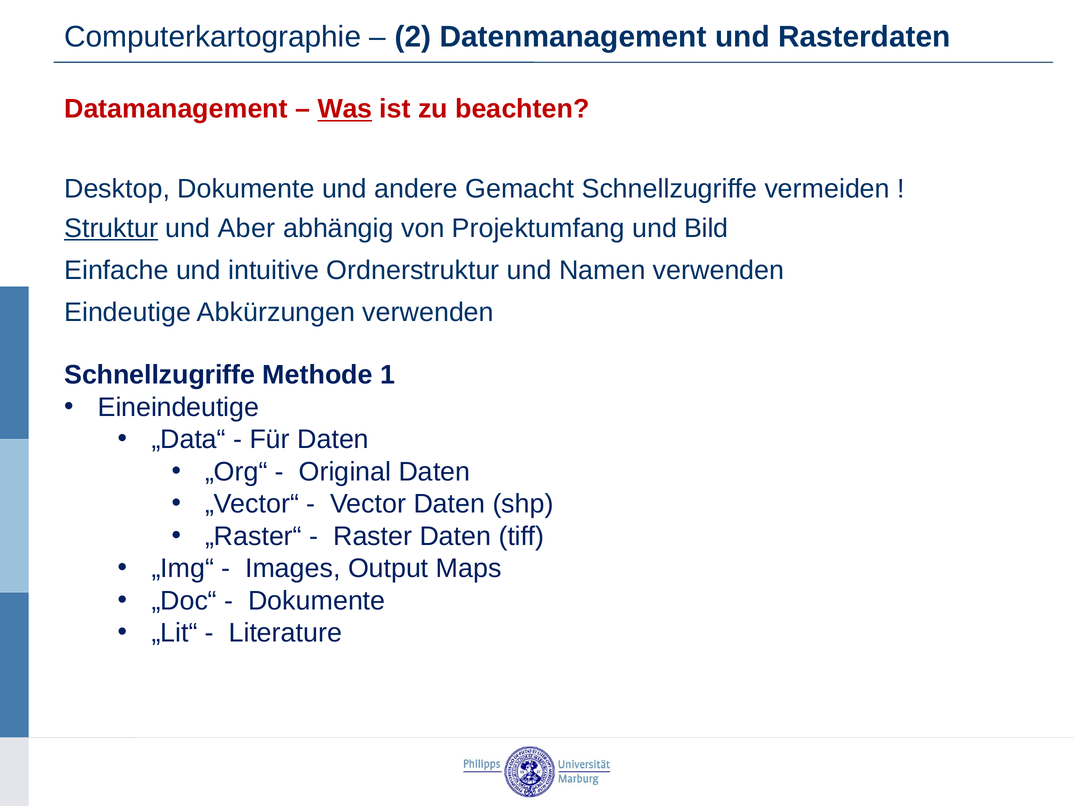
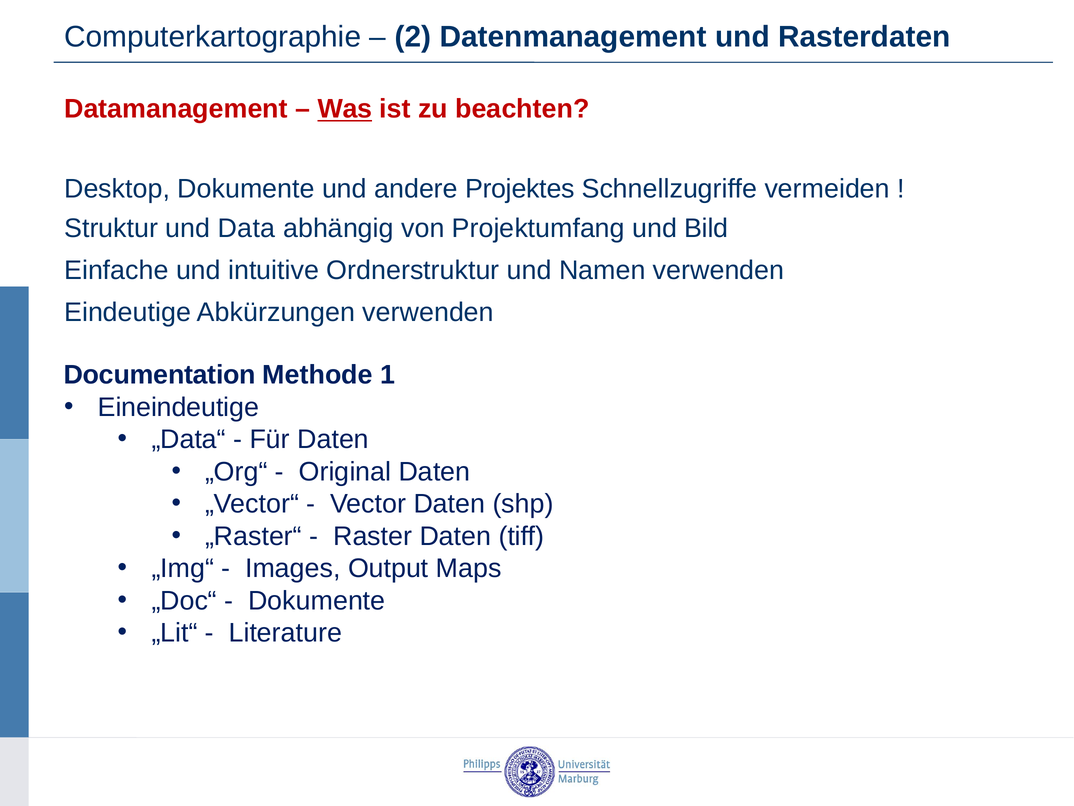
Gemacht: Gemacht -> Projektes (520, 189)
Struktur underline: present -> none (111, 228)
Aber: Aber -> Data (246, 228)
Schnellzugriffe: Schnellzugriffe -> Documentation (160, 375)
